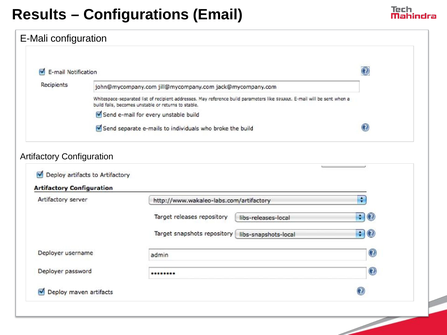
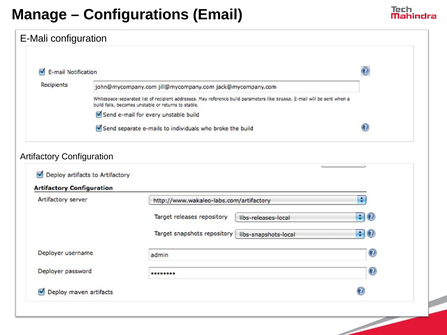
Results: Results -> Manage (39, 15)
